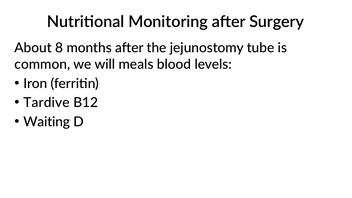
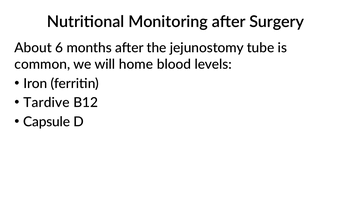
8: 8 -> 6 (59, 48)
meals: meals -> home (136, 64)
Waiting: Waiting -> Capsule (47, 122)
